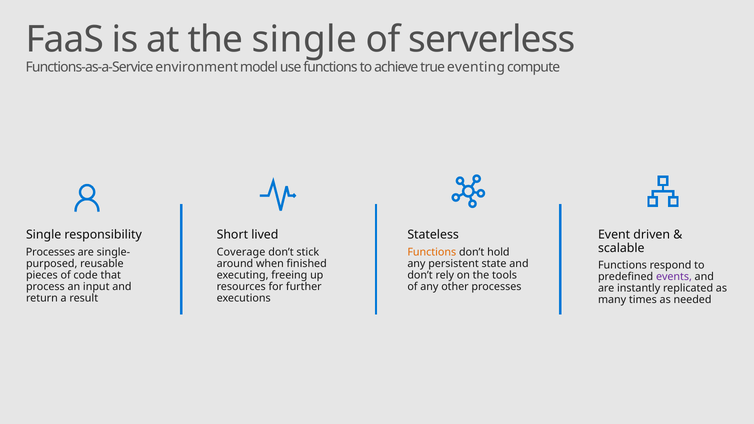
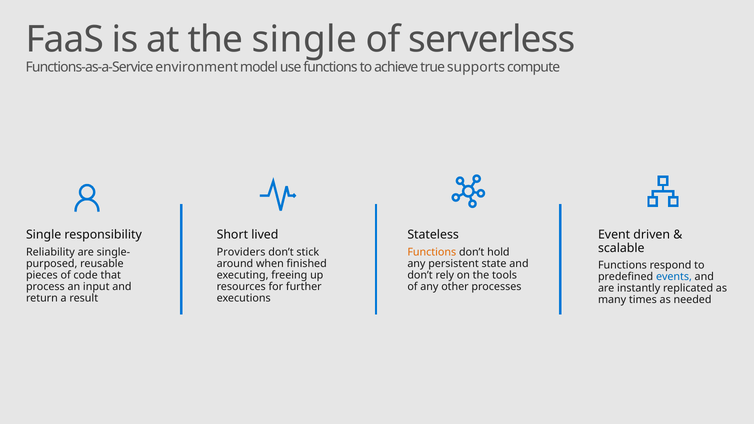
eventing: eventing -> supports (476, 67)
Processes: Processes -> Reliability (50, 252)
Coverage: Coverage -> Providers (241, 252)
events colour: purple -> blue (674, 277)
